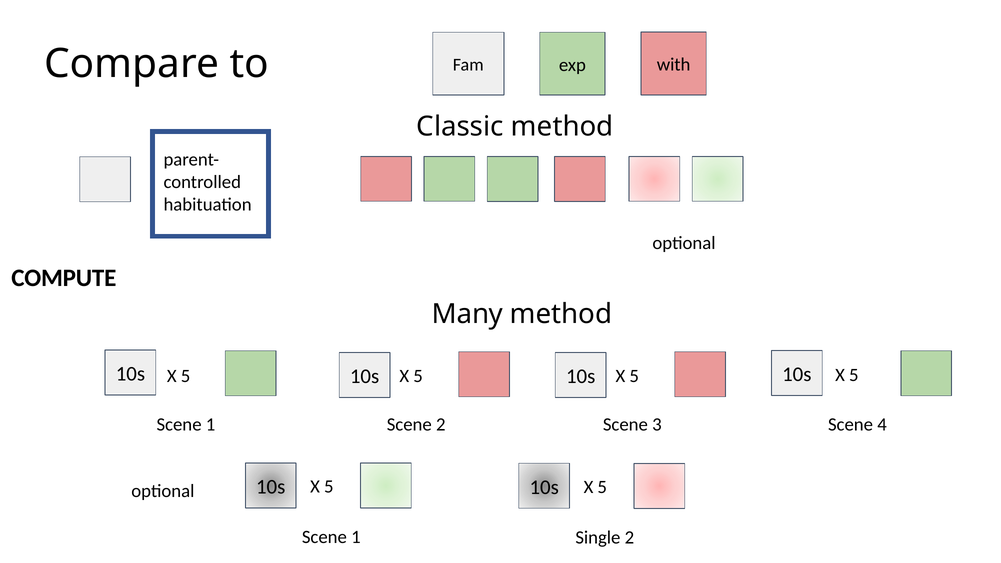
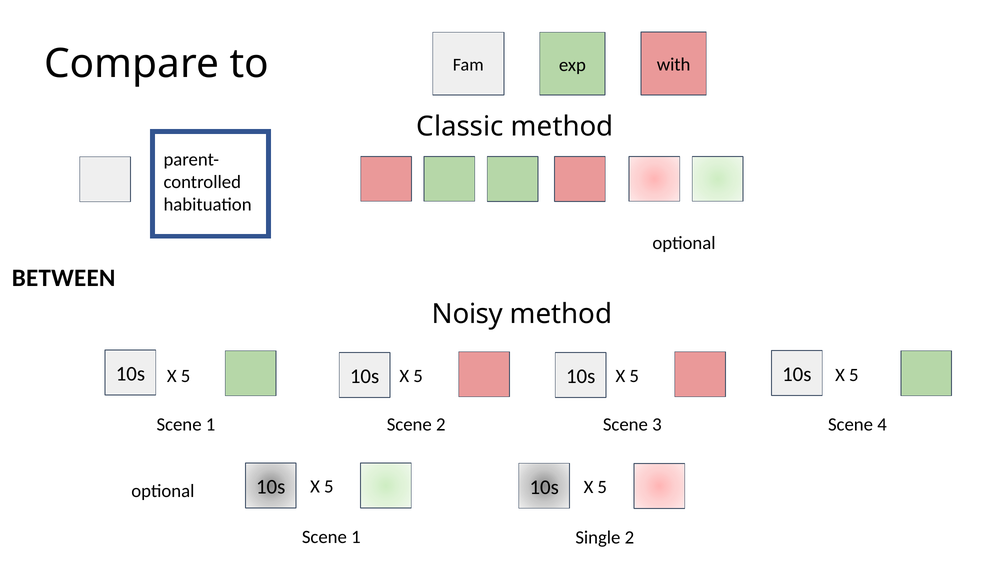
COMPUTE: COMPUTE -> BETWEEN (64, 278)
Many: Many -> Noisy (467, 314)
